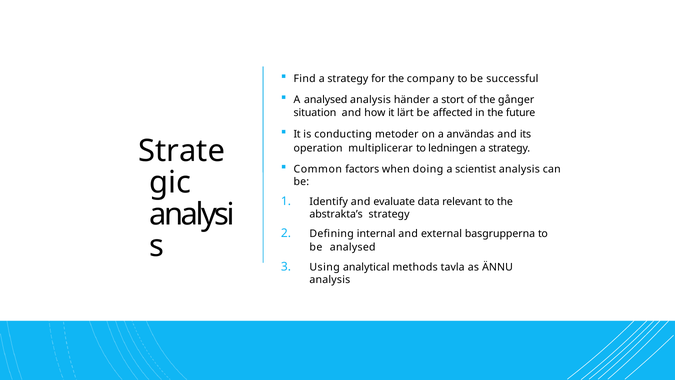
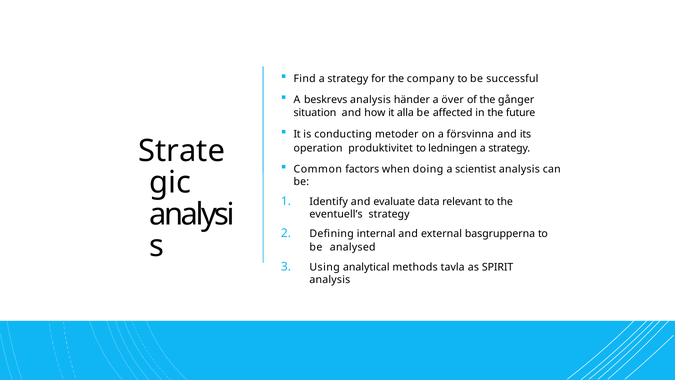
A analysed: analysed -> beskrevs (326, 100)
stort: stort -> över (453, 100)
lärt: lärt -> alla (405, 113)
användas: användas -> försvinna (470, 134)
multiplicerar: multiplicerar -> produktivitet (381, 148)
abstrakta’s: abstrakta’s -> eventuell’s (336, 214)
ÄNNU: ÄNNU -> SPIRIT (498, 267)
